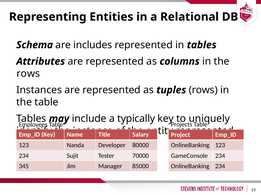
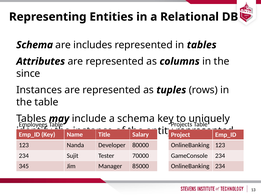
rows: rows -> since (28, 74)
a typically: typically -> schema (136, 119)
